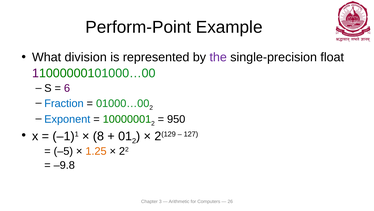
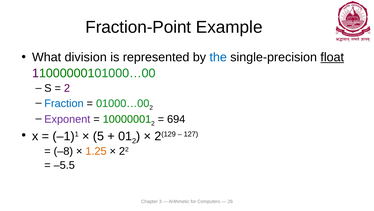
Perform-Point: Perform-Point -> Fraction-Point (138, 27)
the colour: purple -> blue (218, 57)
float underline: none -> present (332, 57)
6: 6 -> 2 (67, 88)
Exponent colour: blue -> purple (67, 119)
950: 950 -> 694 (176, 119)
8: 8 -> 5 (98, 136)
–5: –5 -> –8 (63, 151)
–9.8: –9.8 -> –5.5 (64, 165)
